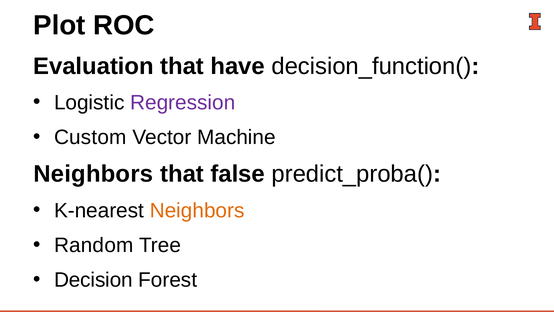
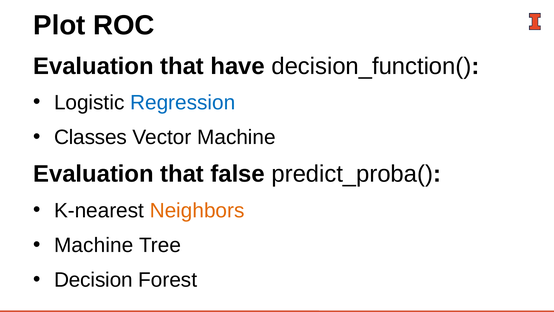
Regression colour: purple -> blue (183, 102)
Custom: Custom -> Classes (90, 137)
Neighbors: Neighbors -> Evaluation (93, 174)
Random: Random -> Machine (94, 245)
